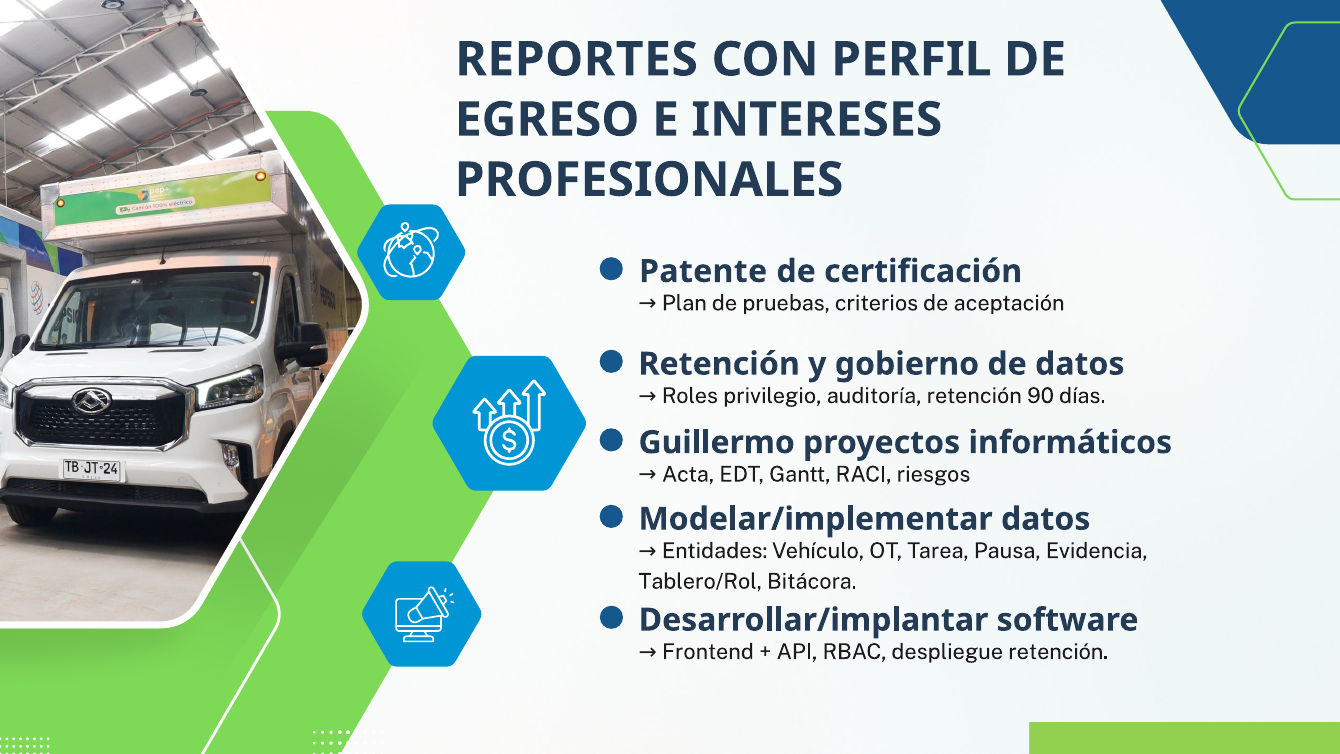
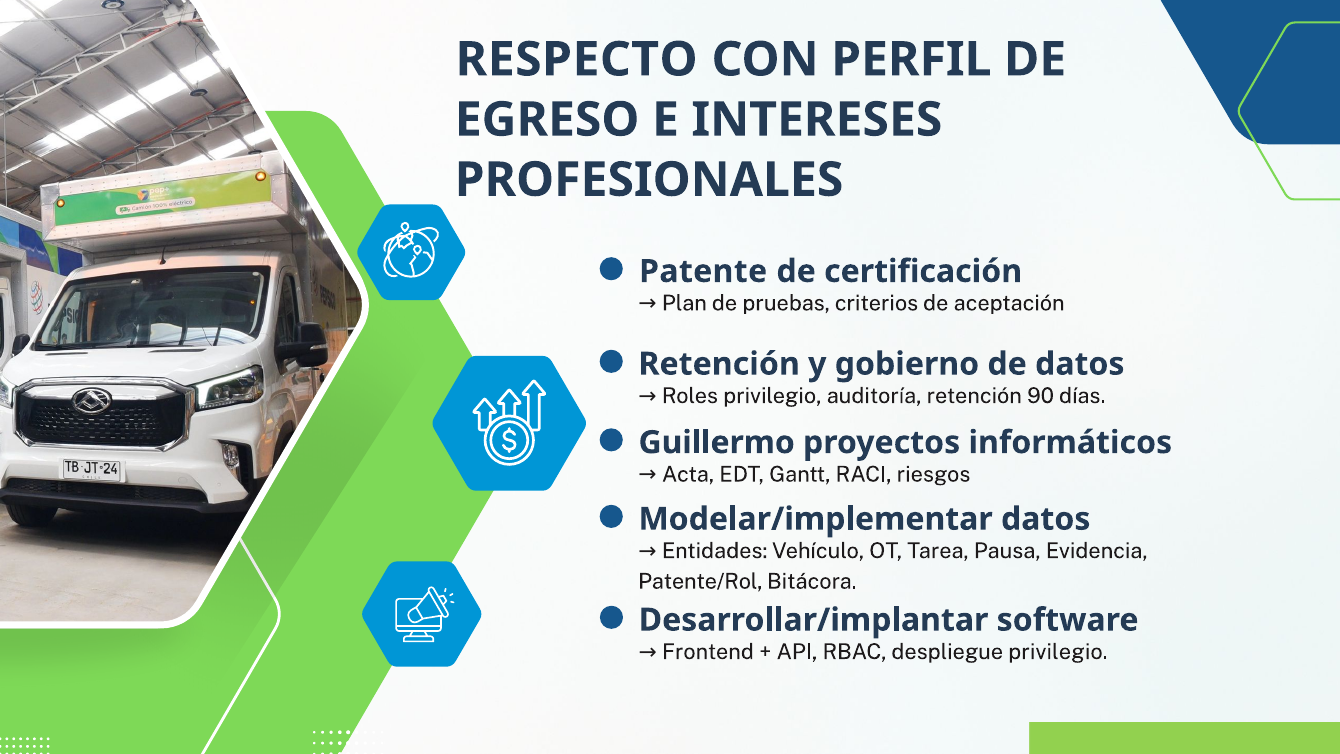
REPORTES: REPORTES -> RESPECTO (577, 60)
Tablero/Rol: Tablero/Rol -> Patente/Rol (700, 581)
despliegue retención: retención -> privilegio (1058, 652)
